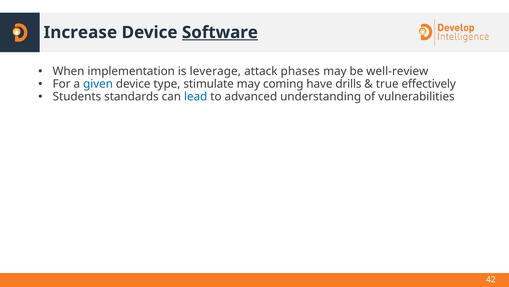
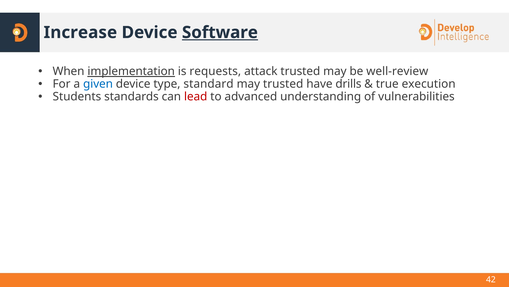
implementation underline: none -> present (131, 71)
leverage: leverage -> requests (215, 71)
attack phases: phases -> trusted (300, 71)
stimulate: stimulate -> standard (209, 84)
may coming: coming -> trusted (283, 84)
effectively: effectively -> execution (429, 84)
lead colour: blue -> red (196, 96)
